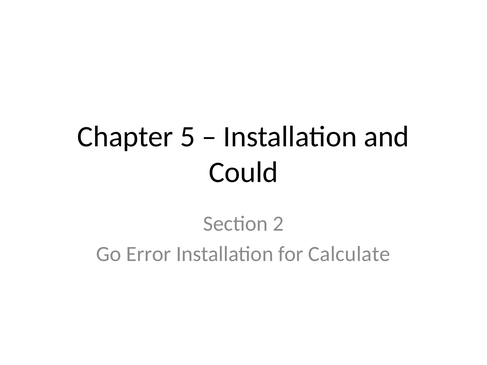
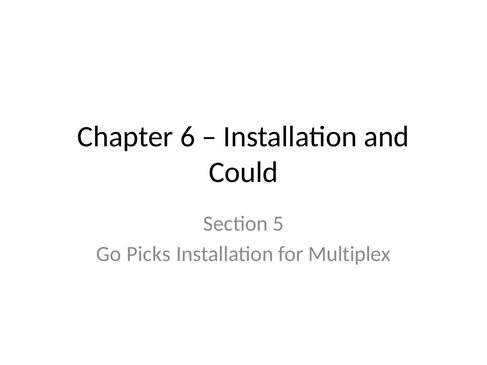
5: 5 -> 6 (188, 137)
2: 2 -> 5 (278, 224)
Error: Error -> Picks (149, 254)
Calculate: Calculate -> Multiplex (349, 254)
